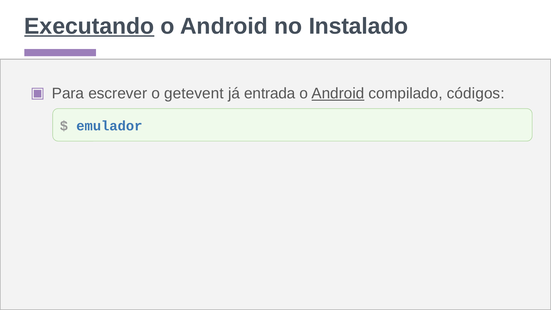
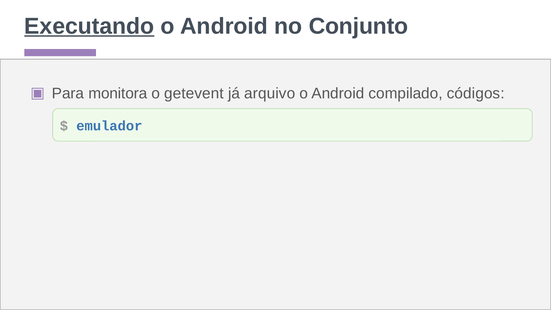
Instalado: Instalado -> Conjunto (358, 26)
escrever: escrever -> monitora (118, 94)
entrada: entrada -> arquivo (270, 94)
Android underline: present -> none (338, 94)
